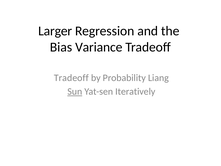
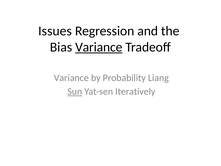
Larger: Larger -> Issues (55, 31)
Variance underline: none -> present (99, 47)
Tradeoff: Tradeoff -> Variance (71, 78)
